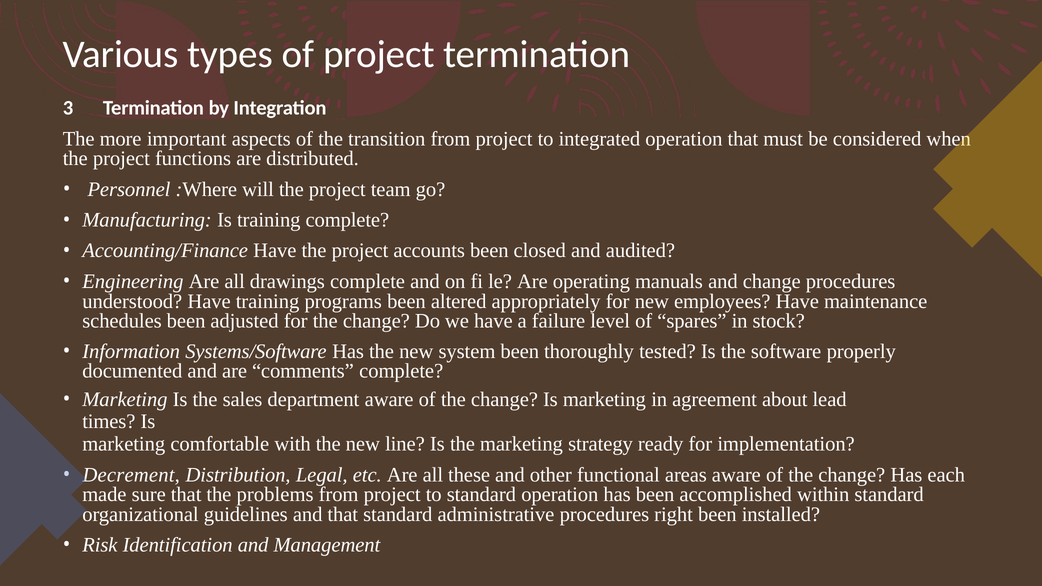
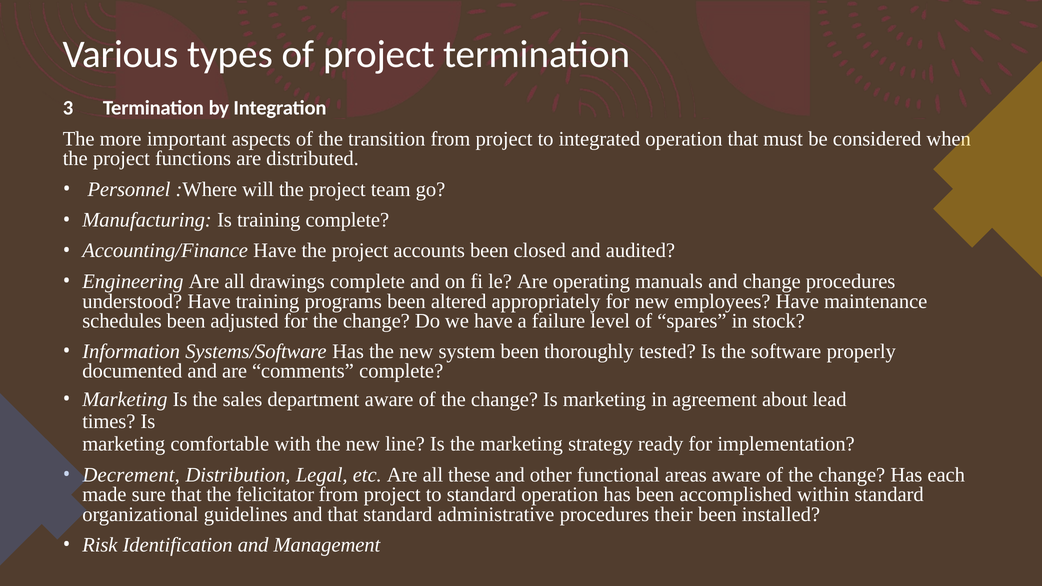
problems: problems -> felicitator (275, 495)
right: right -> their (673, 514)
